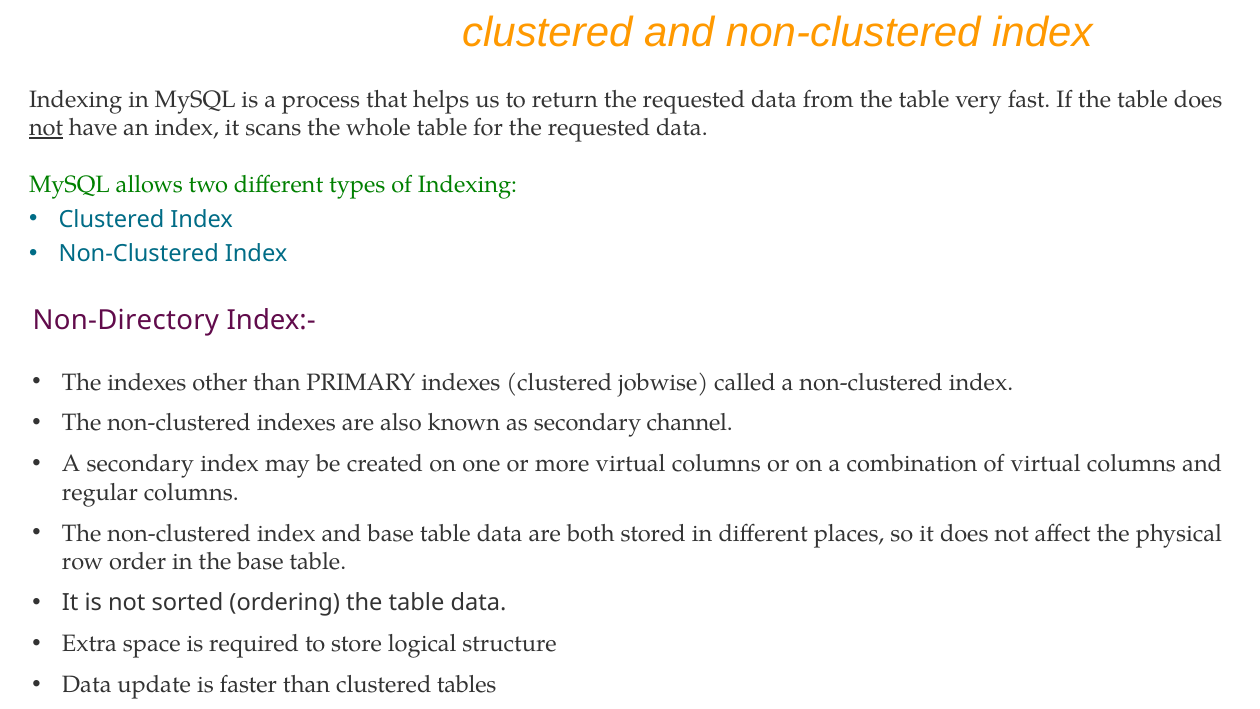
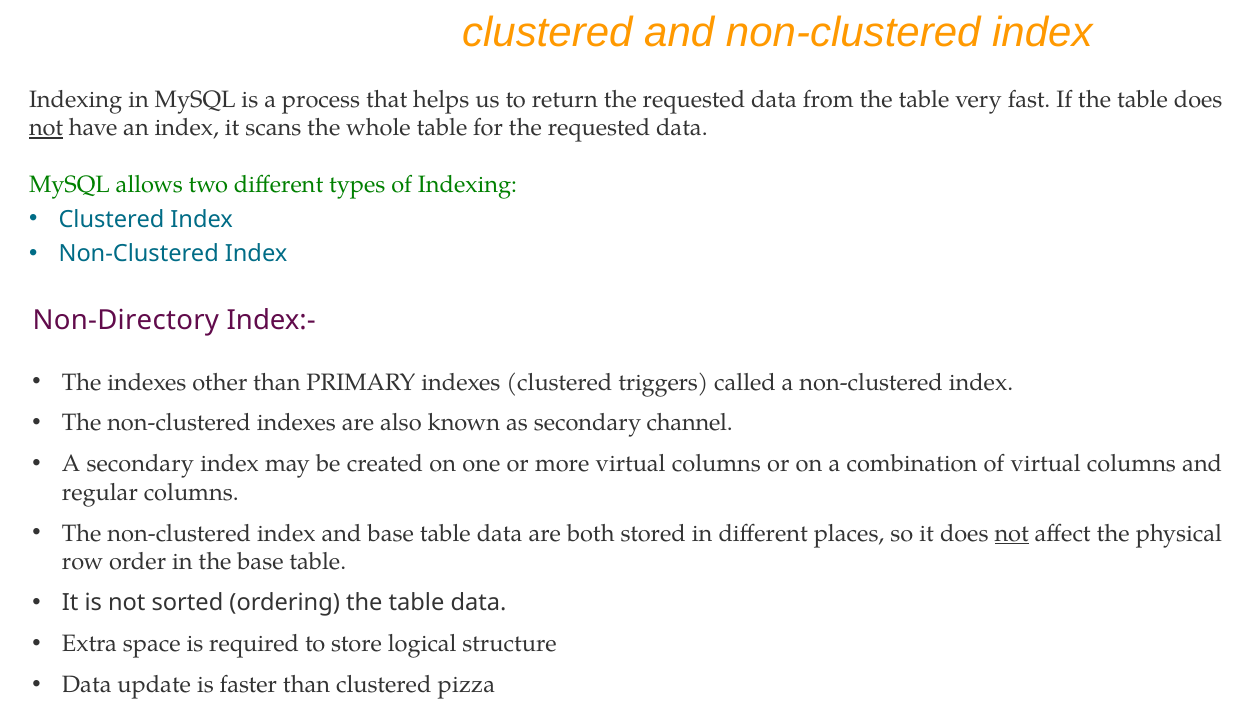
jobwise: jobwise -> triggers (663, 382)
not underline: none -> present (1012, 533)
tables: tables -> pizza (466, 684)
